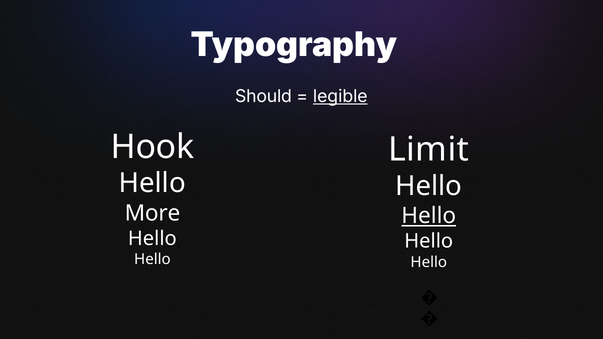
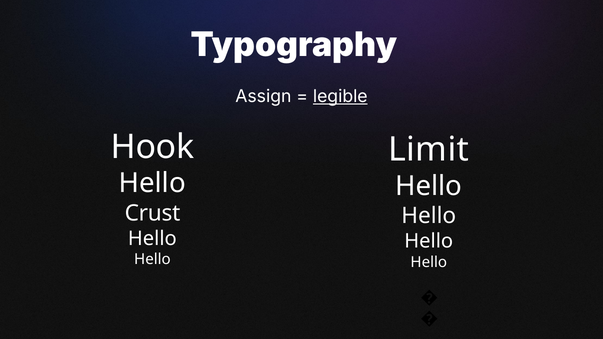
Should: Should -> Assign (263, 96)
More: More -> Crust (153, 213)
Hello underline: present -> none (429, 216)
